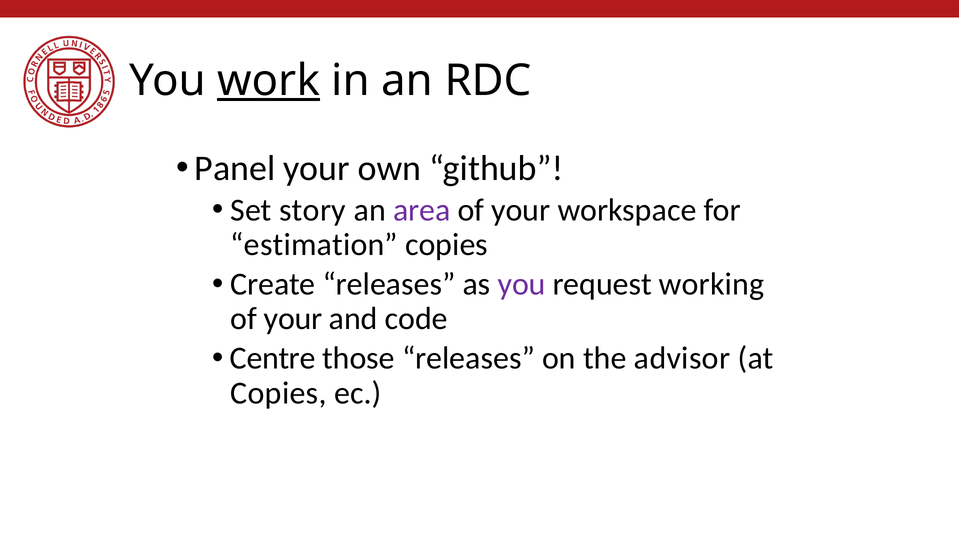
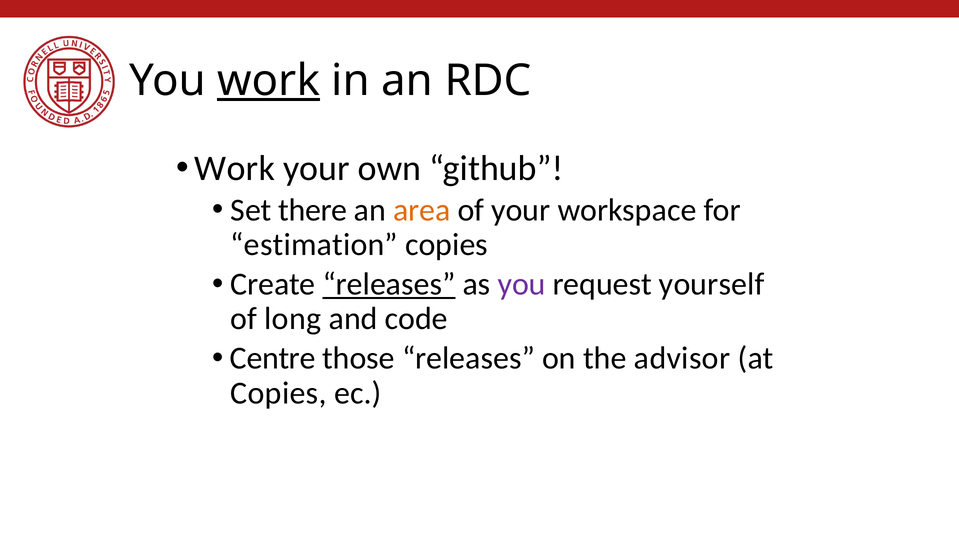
Panel: Panel -> Work (235, 168)
story: story -> there (313, 210)
area colour: purple -> orange (422, 210)
releases underline: none -> present (389, 284)
working: working -> yourself (712, 284)
your: your -> long (293, 318)
